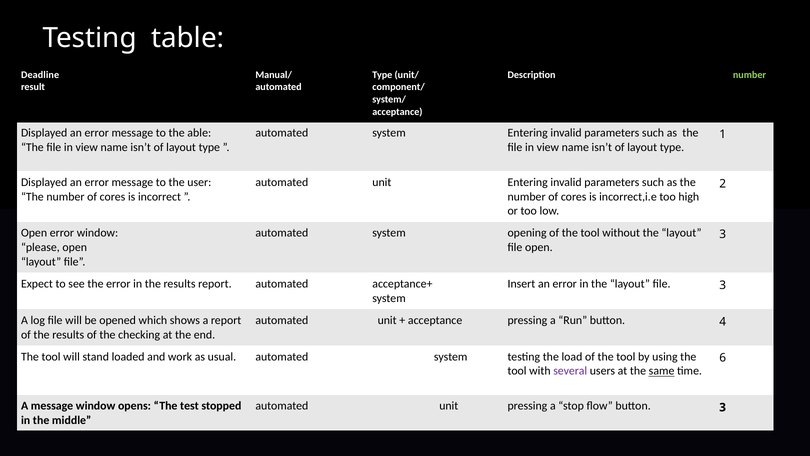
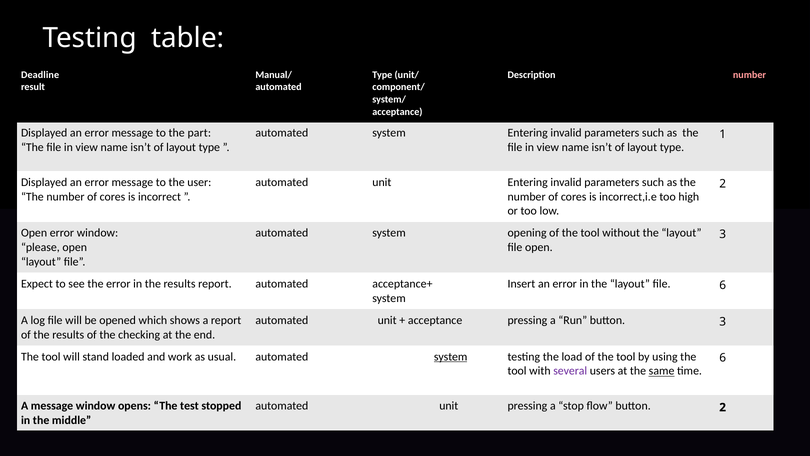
number colour: light green -> pink (750, 75)
able: able -> part (199, 133)
file 3: 3 -> 6 (723, 285)
button 4: 4 -> 3 (723, 321)
system underline: none -> present (451, 356)
button 3: 3 -> 2 (723, 407)
